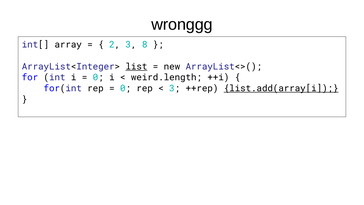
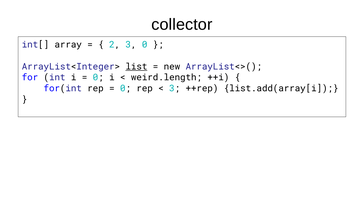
wronggg: wronggg -> collector (182, 25)
3 8: 8 -> 0 (145, 45)
list.add(array[i underline: present -> none (281, 88)
